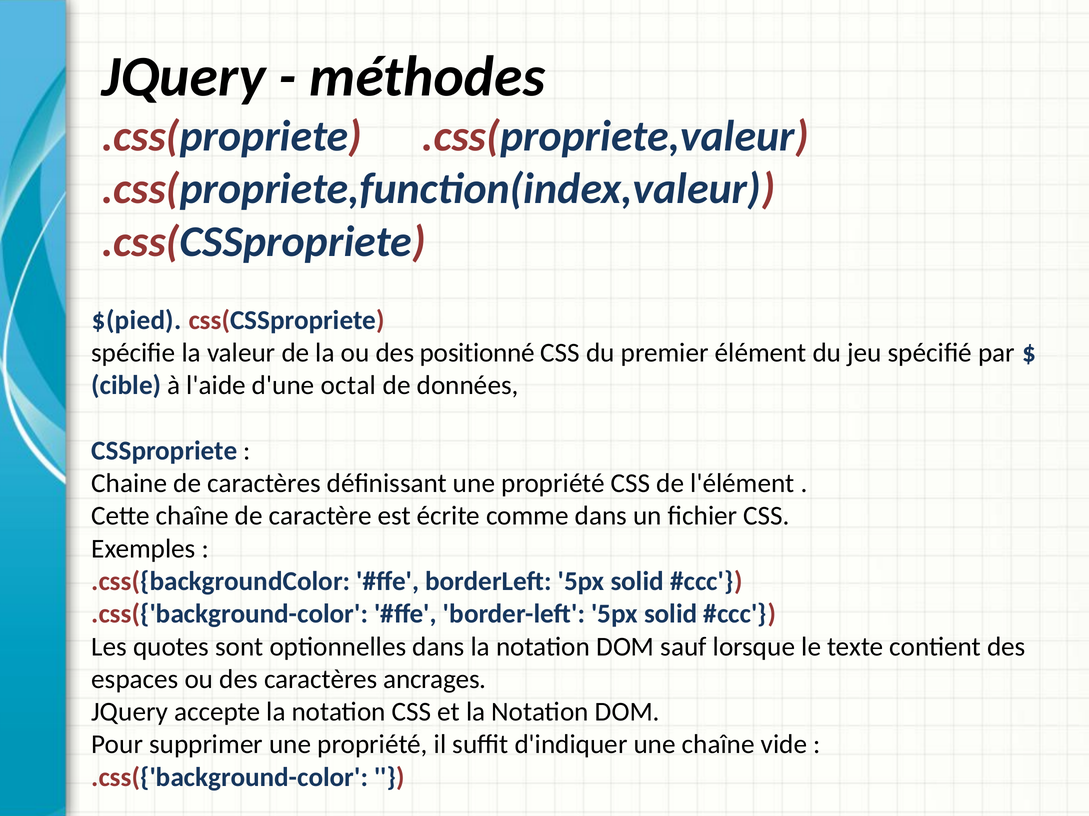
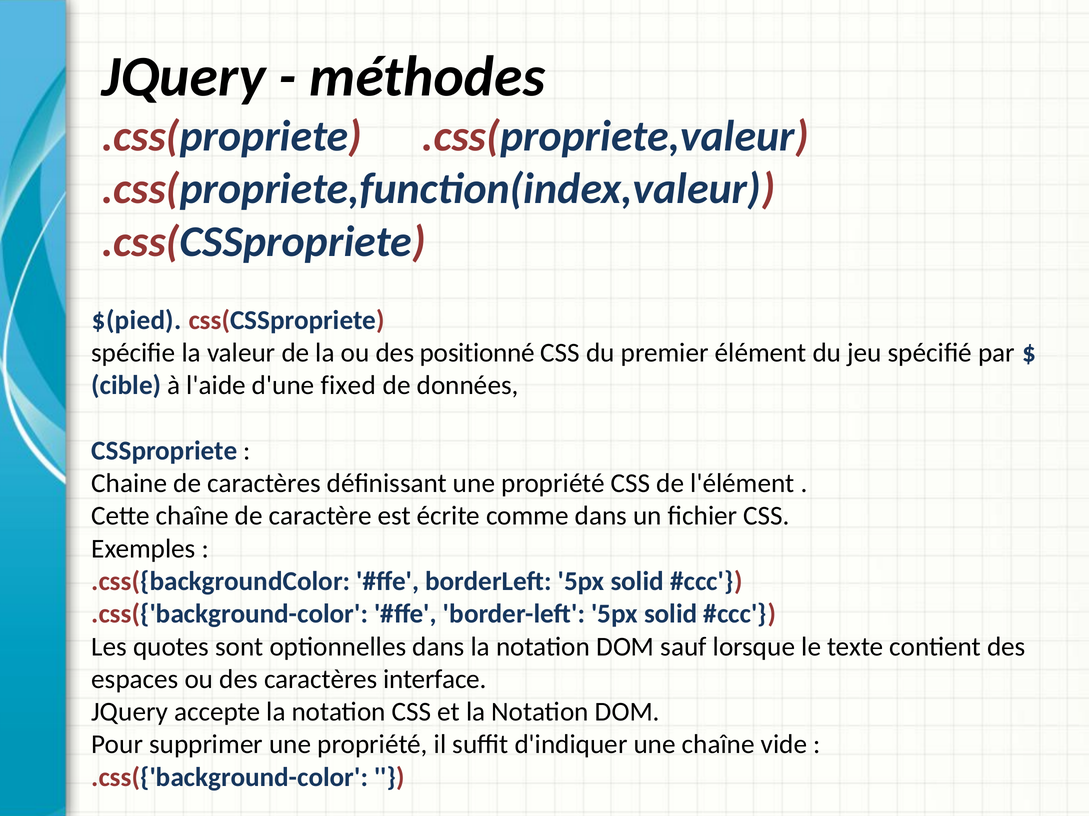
octal: octal -> fixed (348, 386)
ancrages: ancrages -> interface (435, 680)
